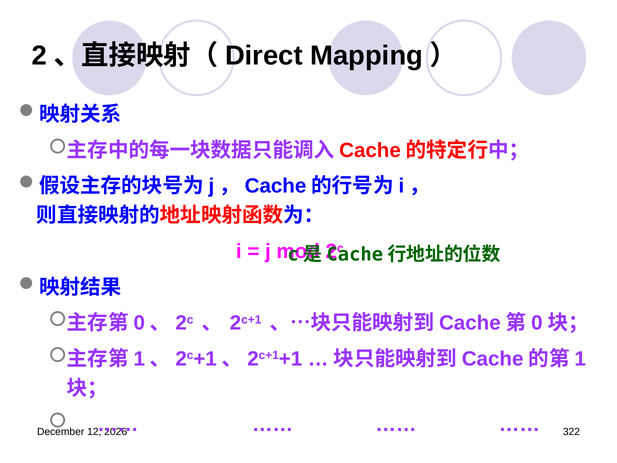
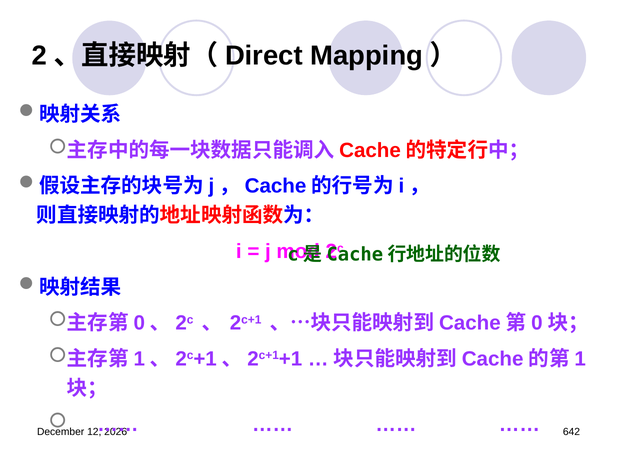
322: 322 -> 642 (571, 432)
